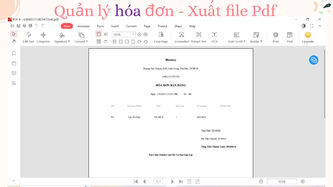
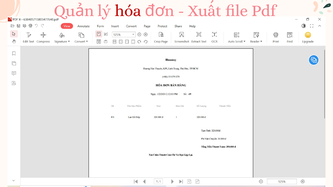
hóa colour: purple -> red (128, 11)
